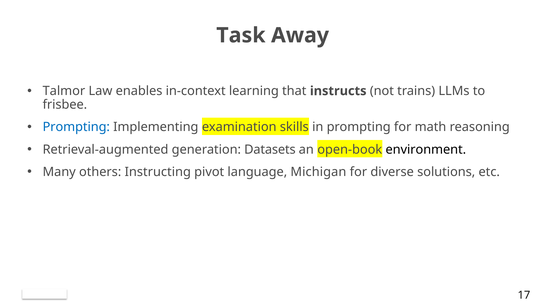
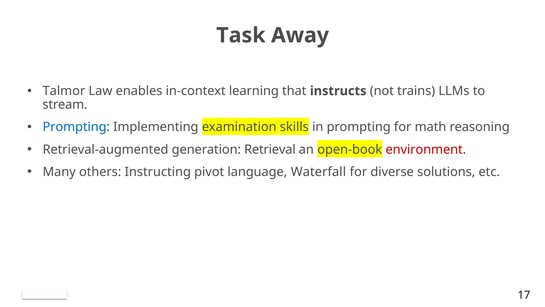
frisbee: frisbee -> stream (65, 105)
Datasets: Datasets -> Retrieval (270, 149)
environment colour: black -> red (426, 149)
Michigan: Michigan -> Waterfall (318, 172)
